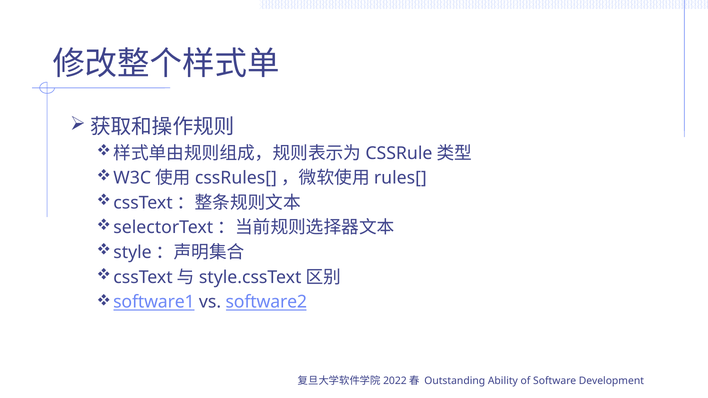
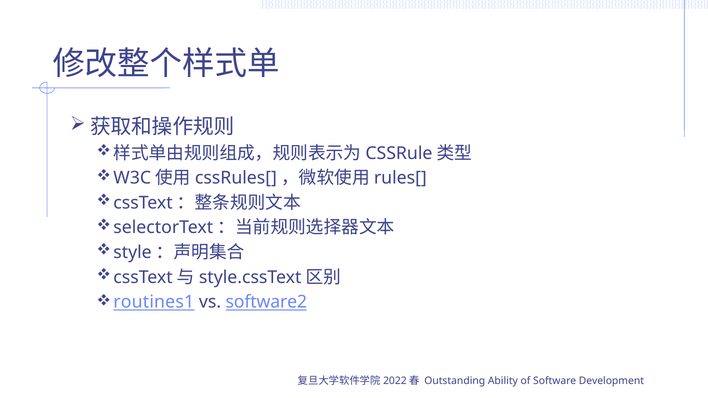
software1: software1 -> routines1 (154, 302)
